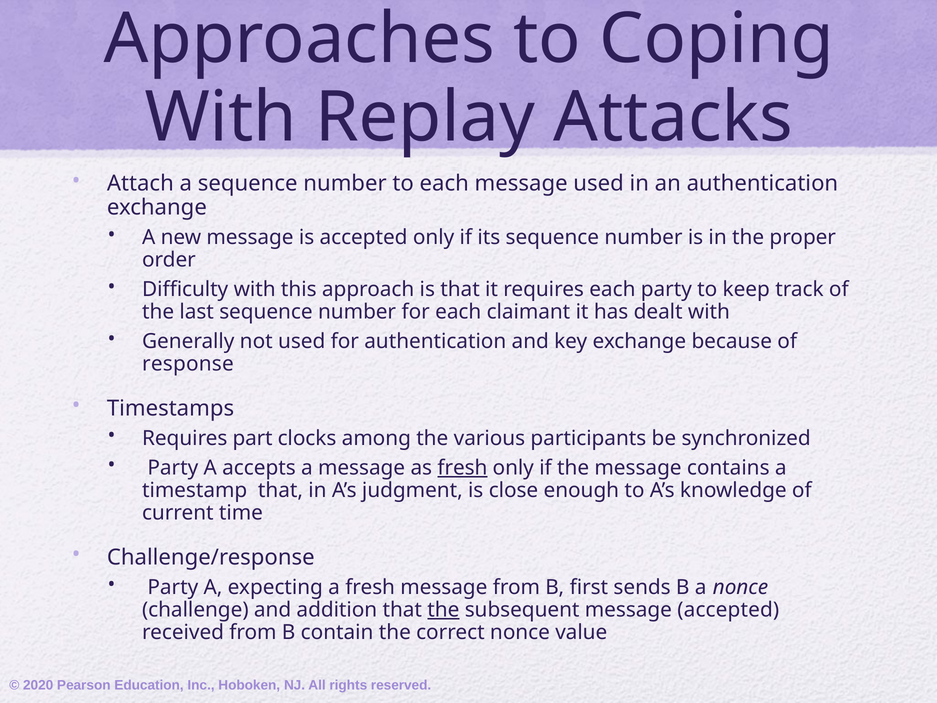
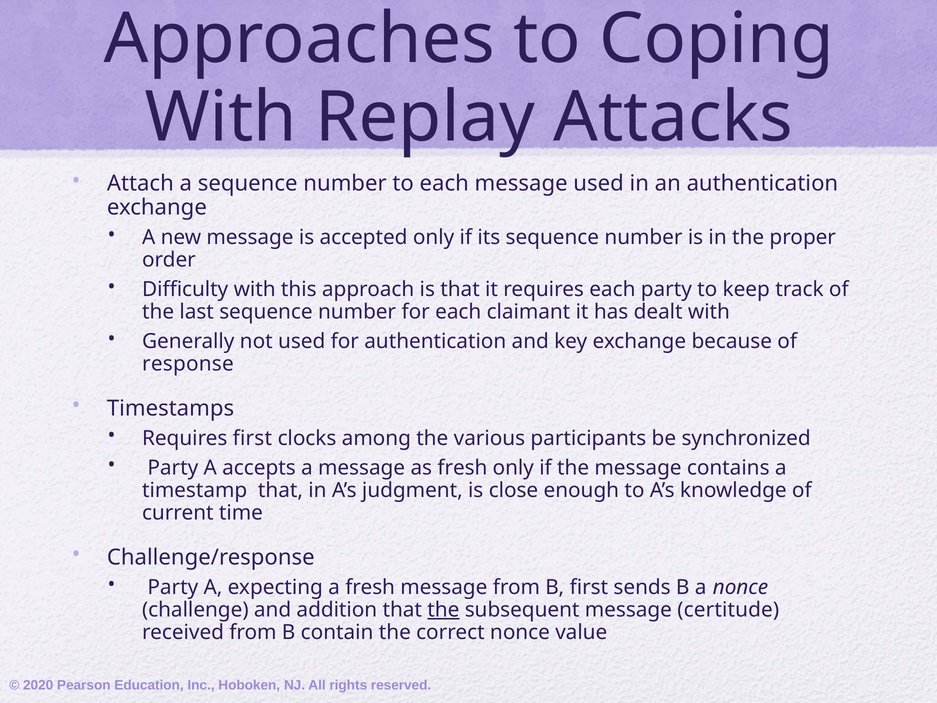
Requires part: part -> first (252, 438)
fresh underline: present -> none (462, 468)
message accepted: accepted -> certitude (728, 610)
